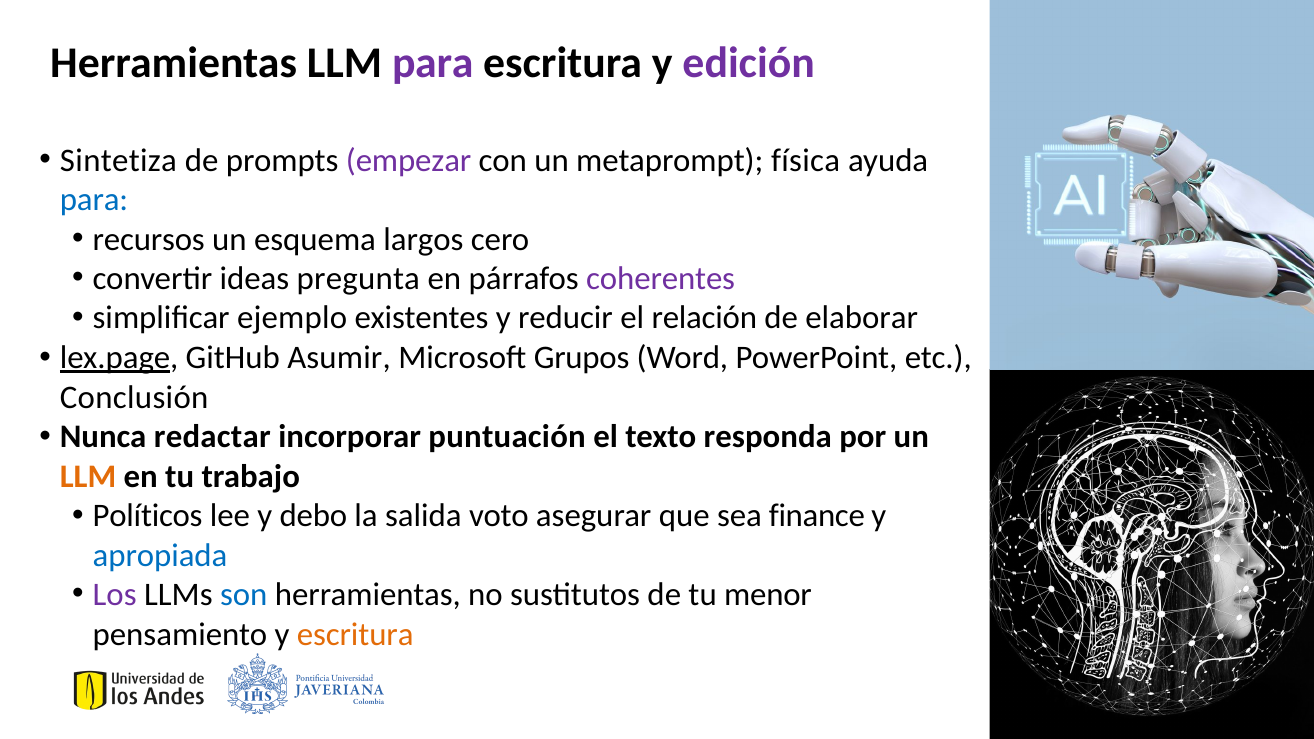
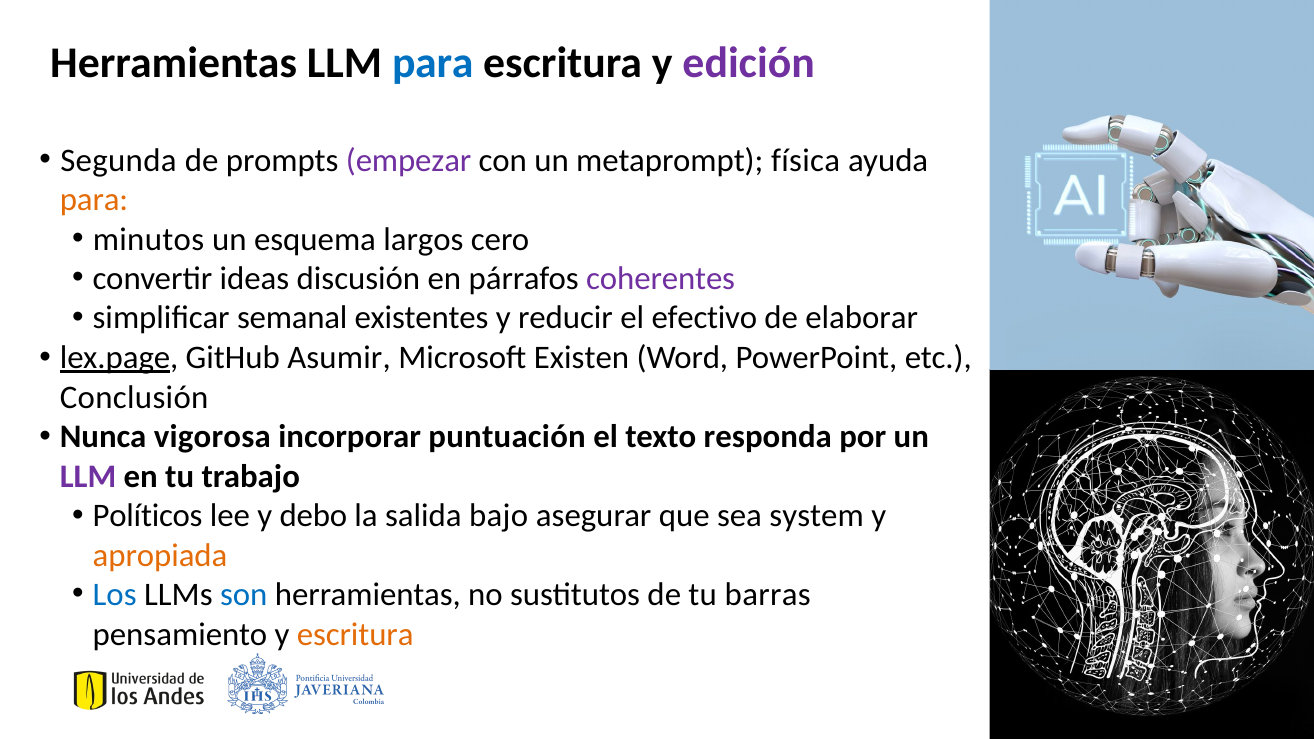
para colour: purple -> blue (433, 63)
Sintetiza: Sintetiza -> Segunda (118, 160)
para colour: blue -> orange (94, 200)
recursos: recursos -> minutos (149, 239)
pregunta: pregunta -> discusión (358, 279)
ejemplo: ejemplo -> semanal (292, 318)
relación: relación -> efectivo (704, 318)
Grupos: Grupos -> Existen (581, 358)
redactar: redactar -> vigorosa (212, 437)
LLM colour: orange -> purple (88, 477)
voto: voto -> bajo (499, 516)
finance: finance -> system (817, 516)
apropiada colour: blue -> orange (160, 555)
Los colour: purple -> blue (115, 595)
menor: menor -> barras (768, 595)
